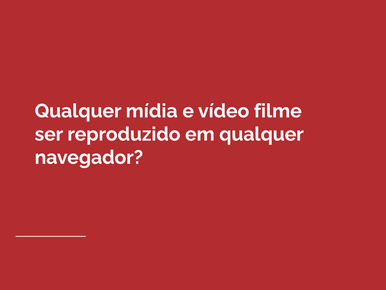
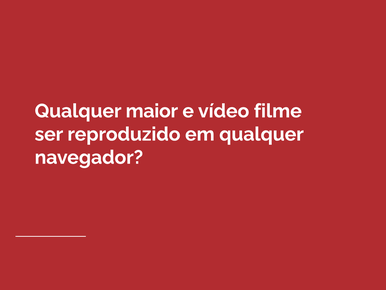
mídia: mídia -> maior (152, 111)
